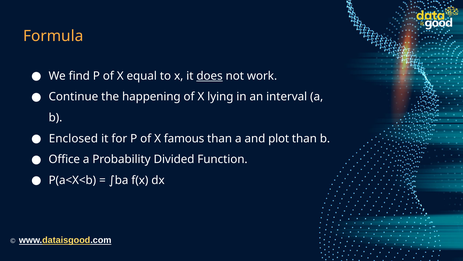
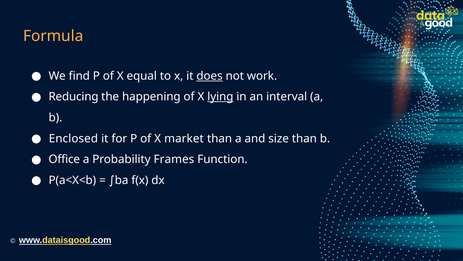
Continue: Continue -> Reducing (74, 97)
lying underline: none -> present (220, 97)
famous: famous -> market (184, 138)
plot: plot -> size (279, 138)
Divided: Divided -> Frames (174, 159)
